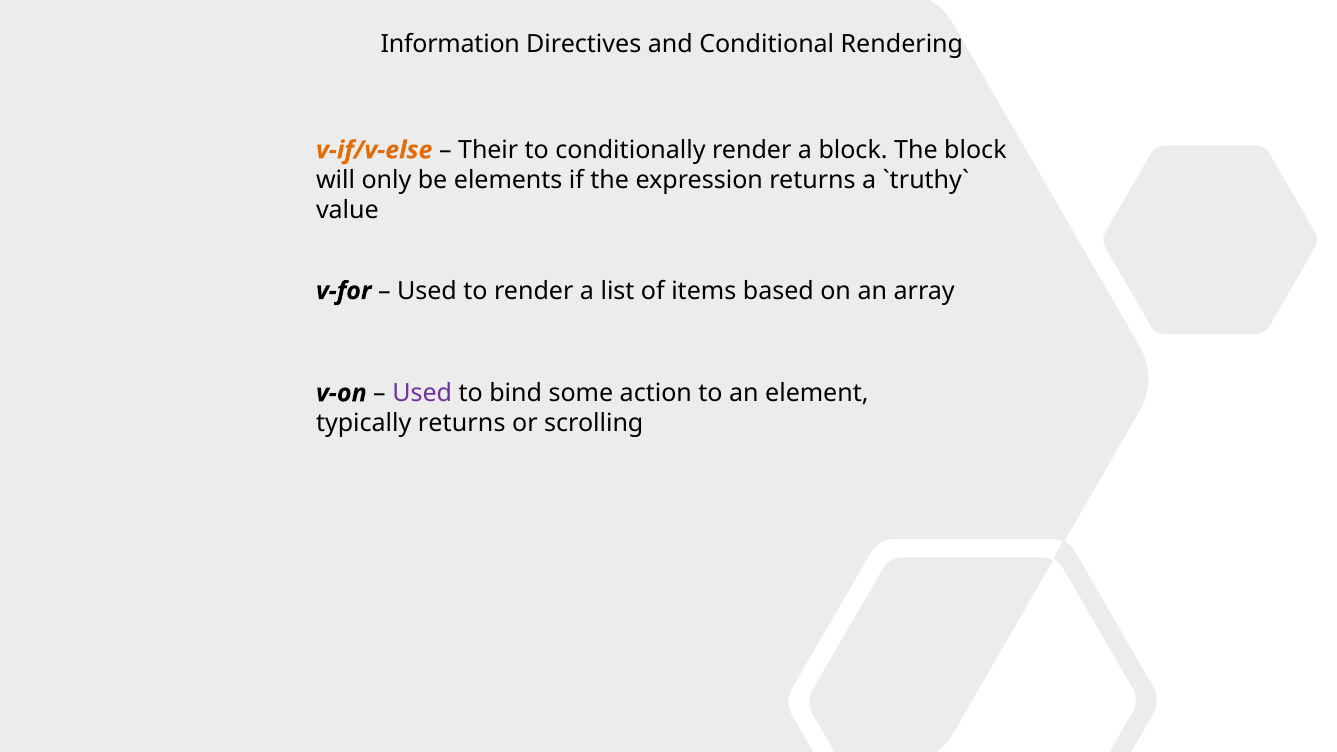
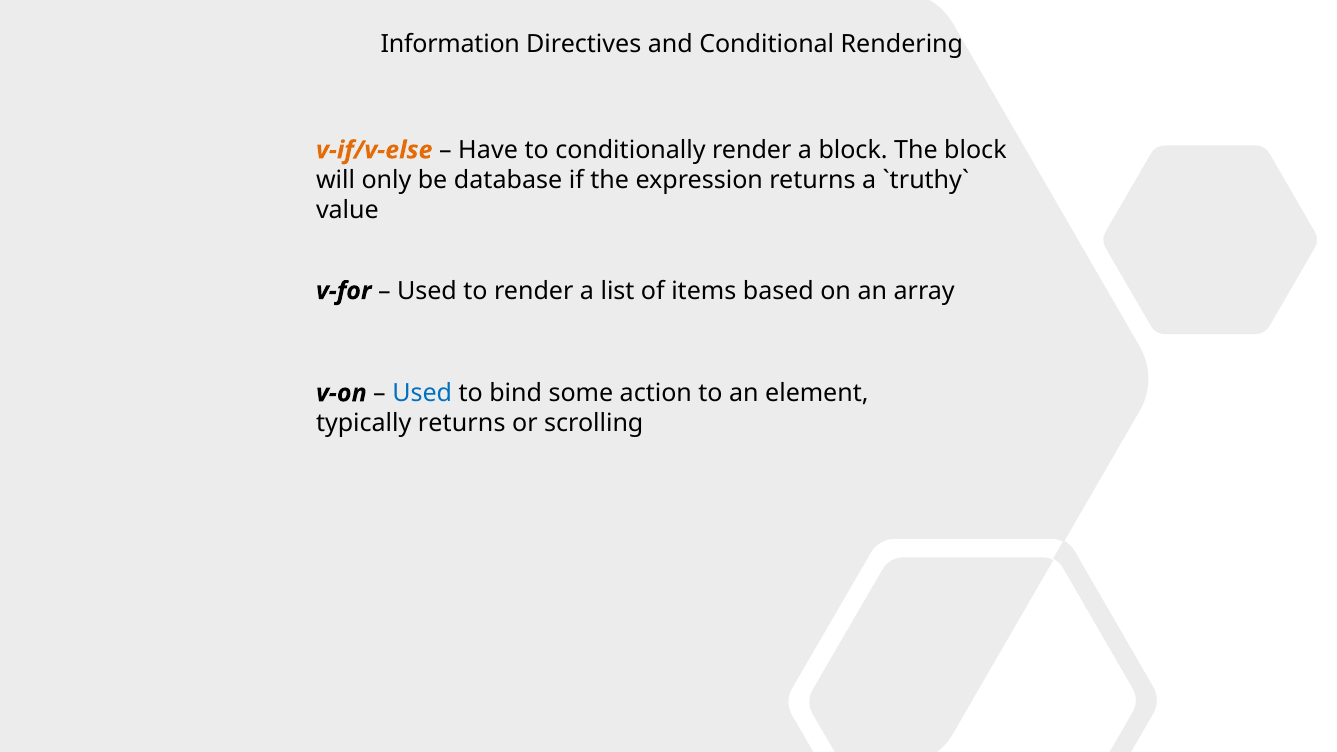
Their: Their -> Have (488, 150)
elements: elements -> database (508, 180)
Used colour: purple -> blue (422, 393)
